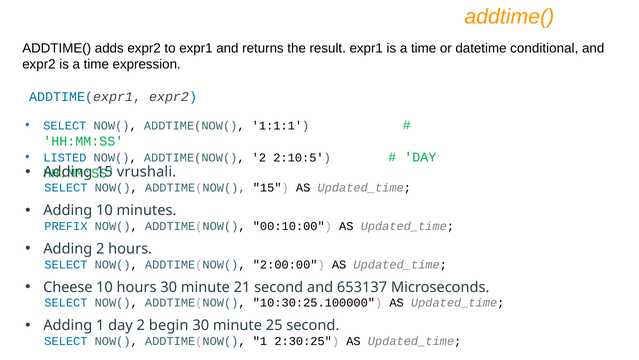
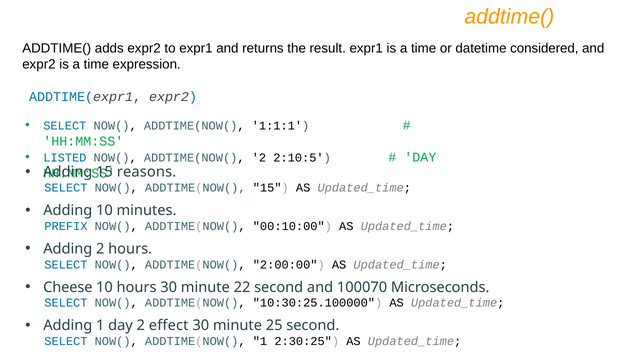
conditional: conditional -> considered (544, 48)
vrushali: vrushali -> reasons (147, 172)
21: 21 -> 22 (242, 287)
653137: 653137 -> 100070 (362, 287)
begin: begin -> effect (169, 325)
